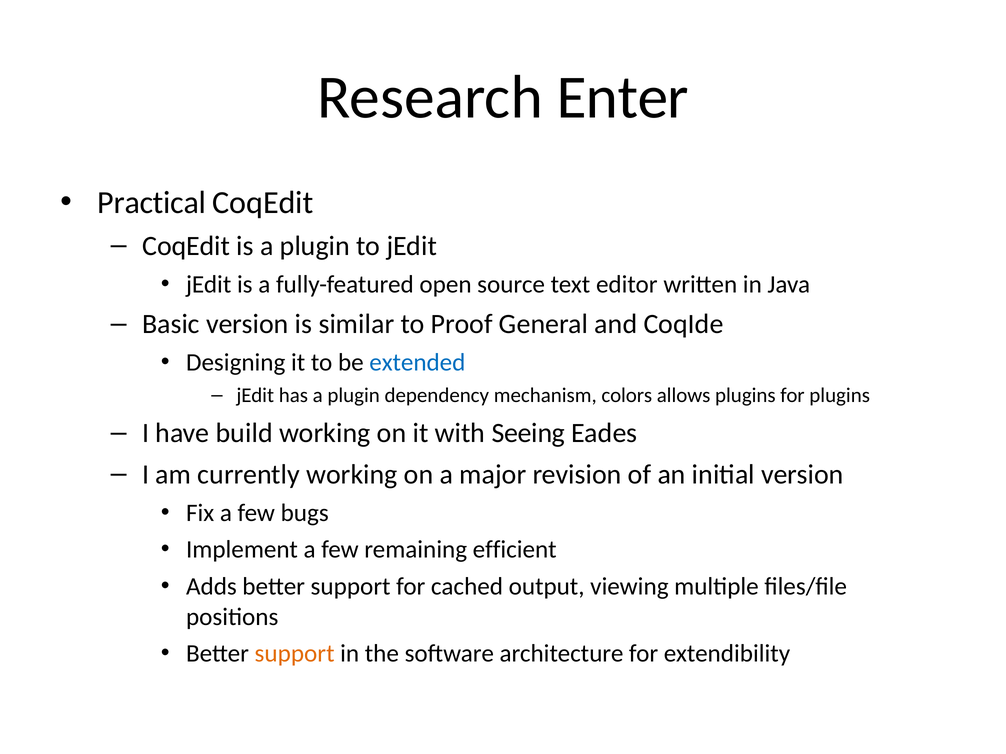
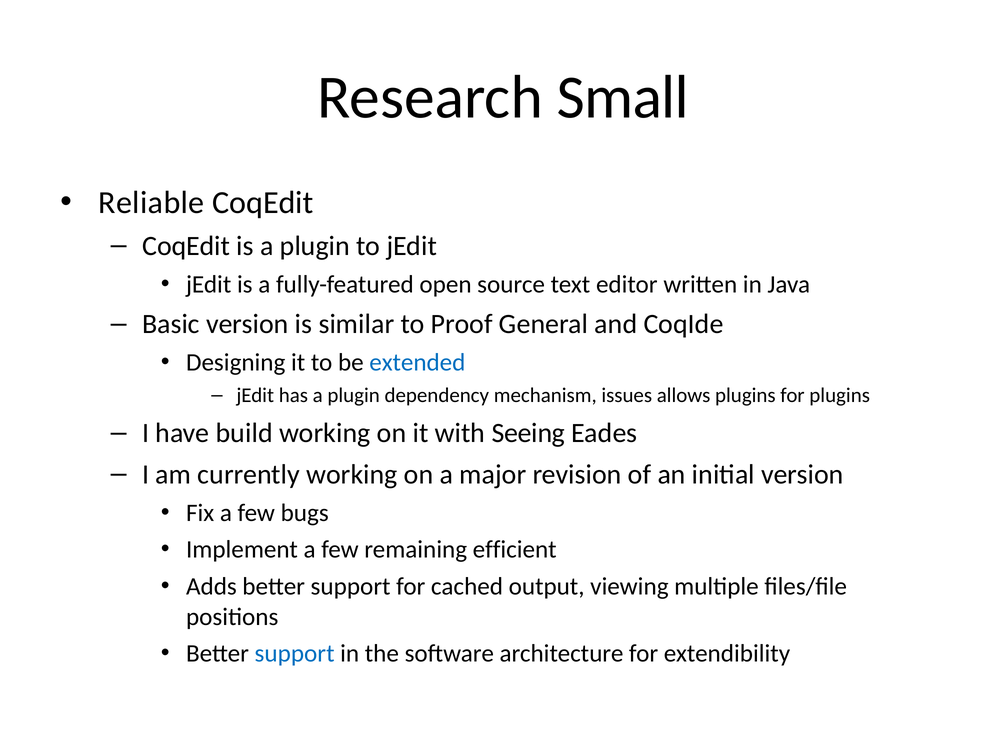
Enter: Enter -> Small (623, 97)
Practical: Practical -> Reliable (151, 203)
colors: colors -> issues (627, 396)
support colour: orange -> blue (295, 654)
